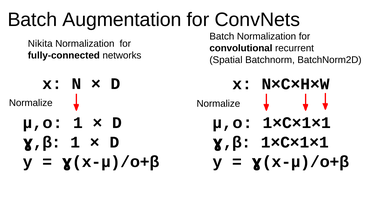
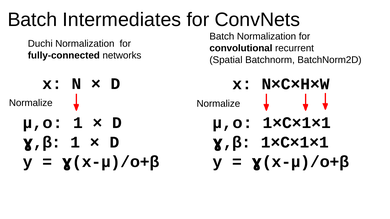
Augmentation: Augmentation -> Intermediates (122, 20)
Nikita: Nikita -> Duchi (40, 44)
